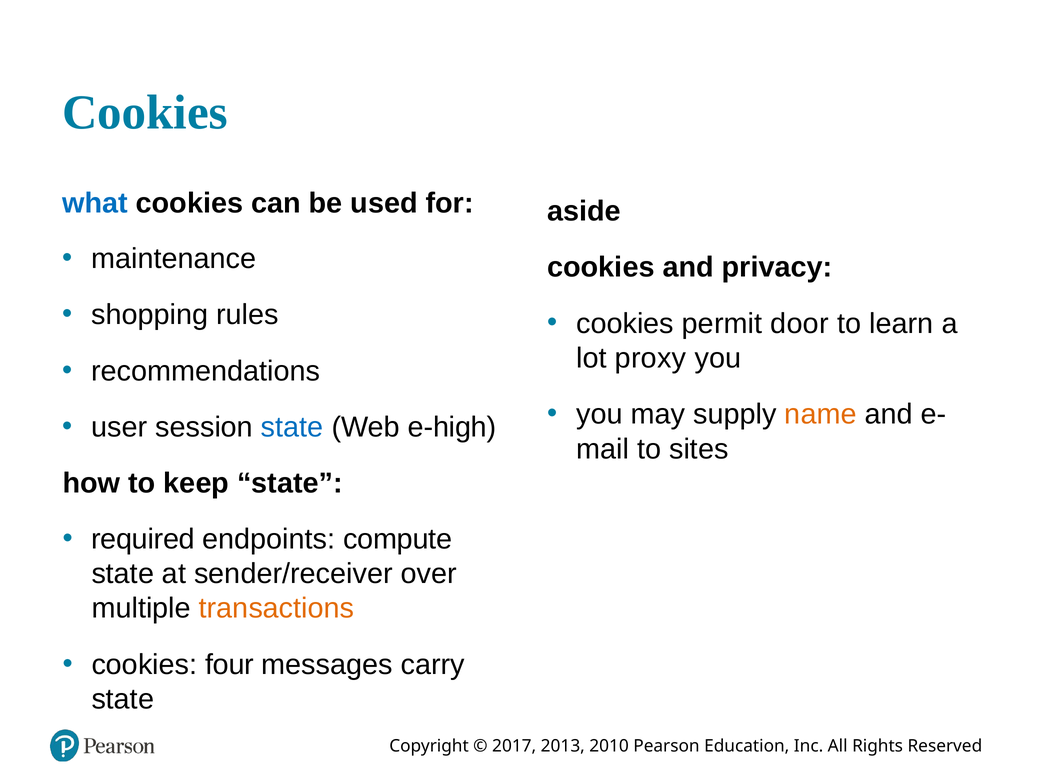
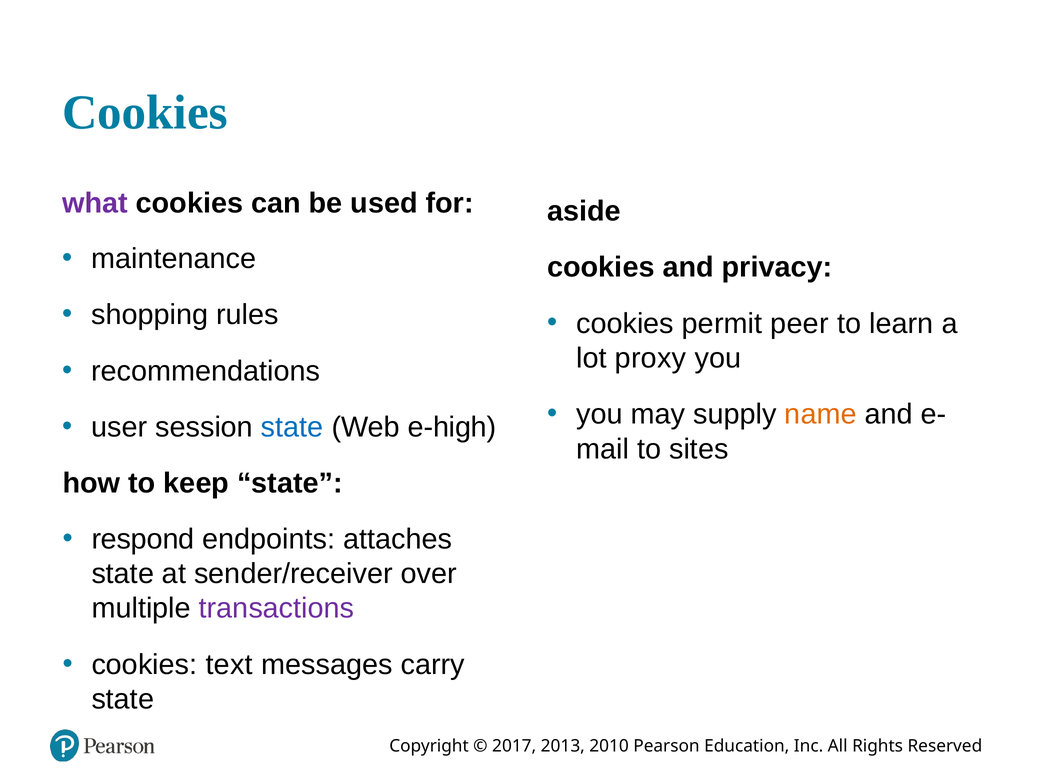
what colour: blue -> purple (95, 203)
door: door -> peer (800, 324)
required: required -> respond (143, 539)
compute: compute -> attaches (398, 539)
transactions colour: orange -> purple (277, 608)
four: four -> text (229, 664)
